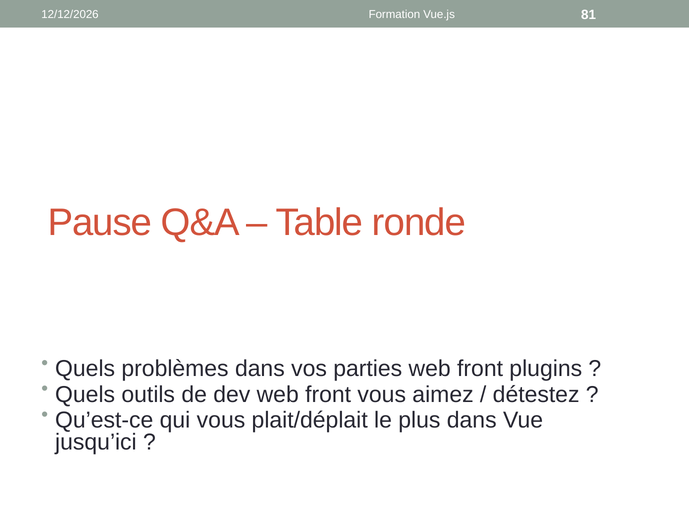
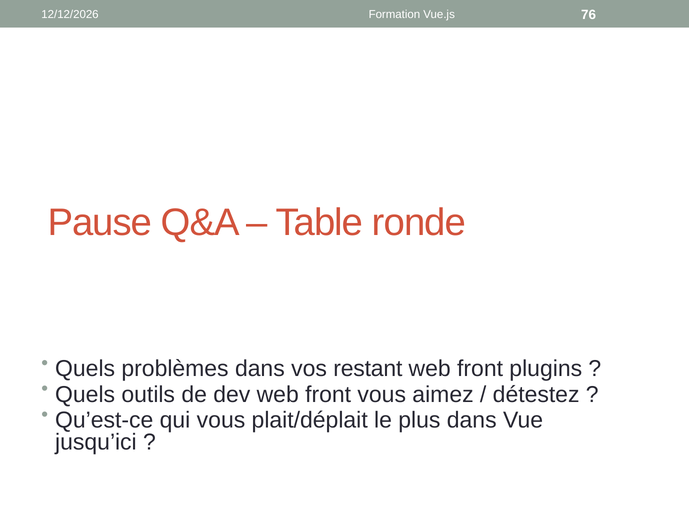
81: 81 -> 76 (589, 15)
parties: parties -> restant (368, 369)
